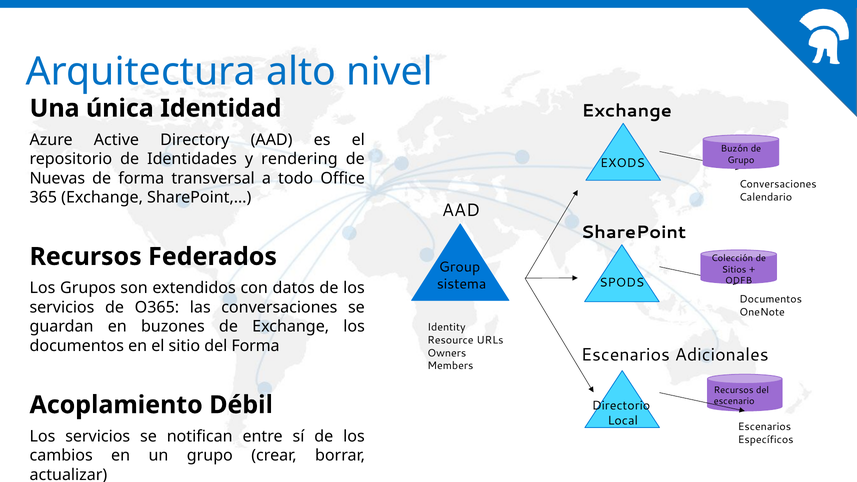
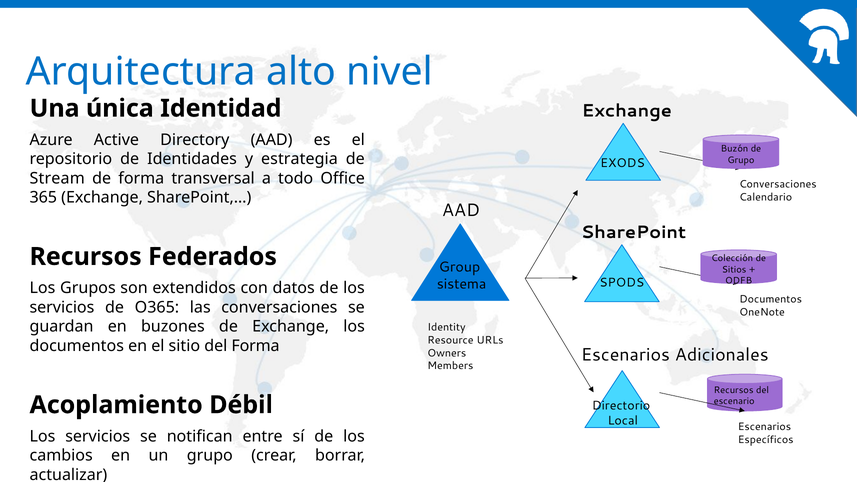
rendering: rendering -> estrategia (299, 159)
Nuevas: Nuevas -> Stream (57, 178)
